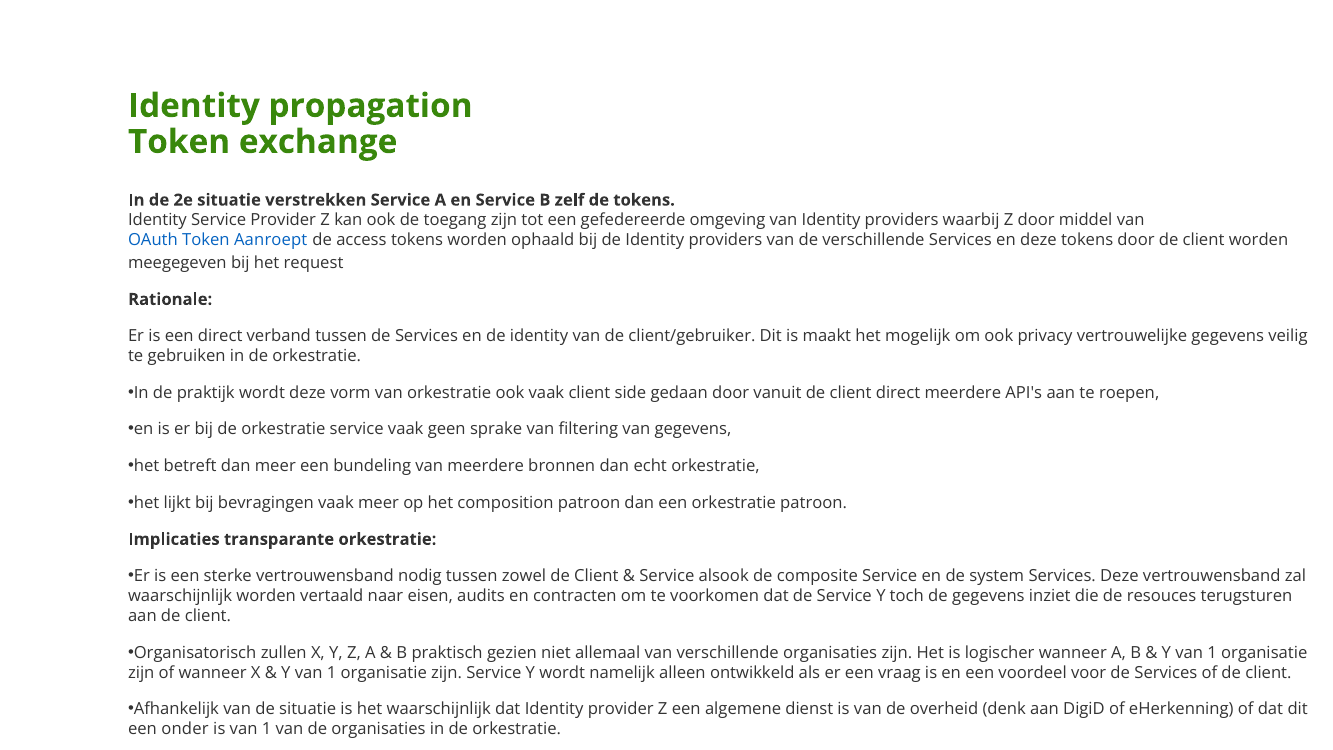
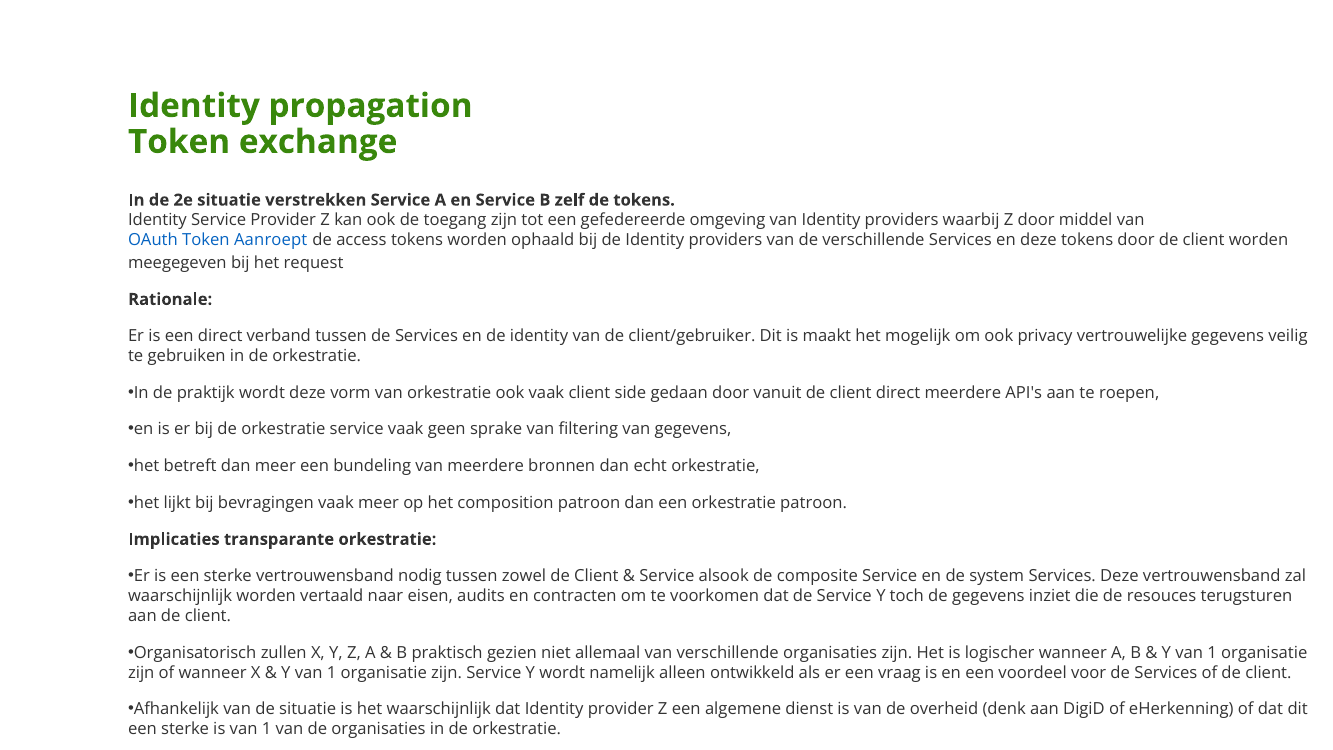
onder: onder -> sterke (185, 729)
